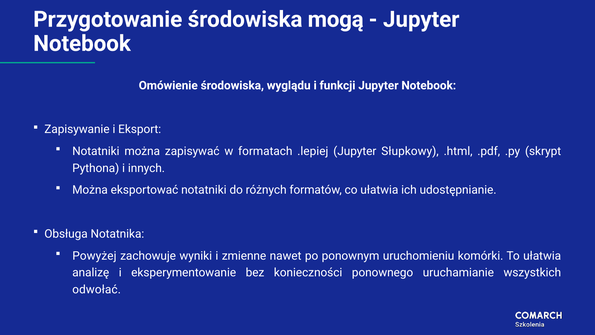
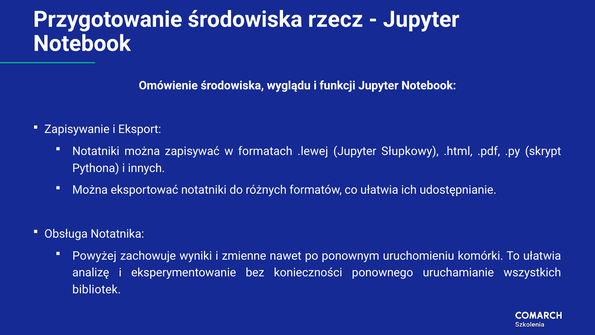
mogą: mogą -> rzecz (335, 19)
.lepiej: .lepiej -> .lewej (313, 151)
odwołać: odwołać -> bibliotek (97, 289)
